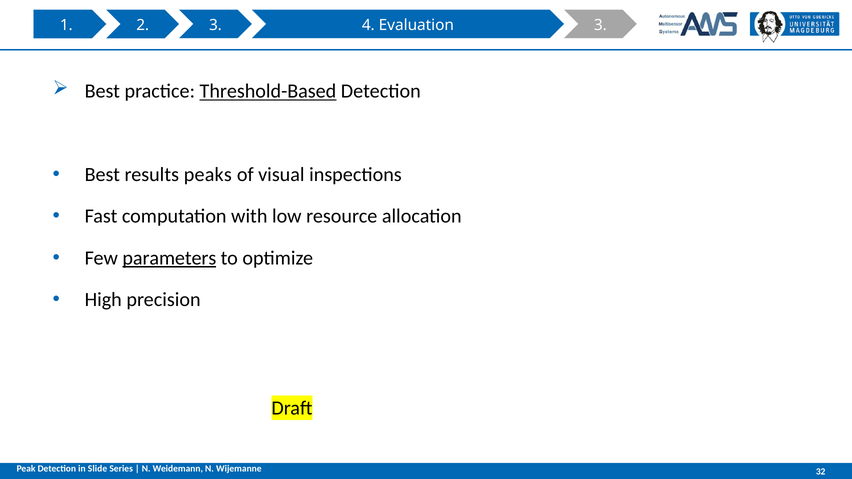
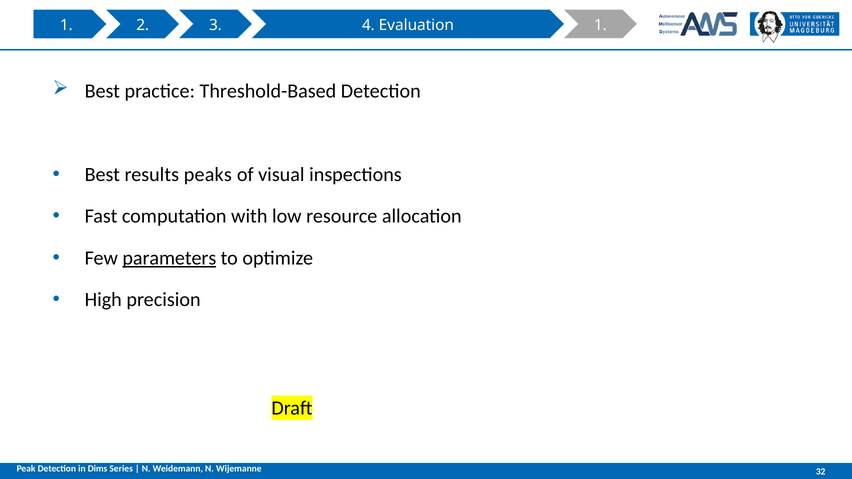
Evaluation 3: 3 -> 1 (600, 25)
Threshold-Based underline: present -> none (268, 91)
Slide: Slide -> Dims (98, 469)
